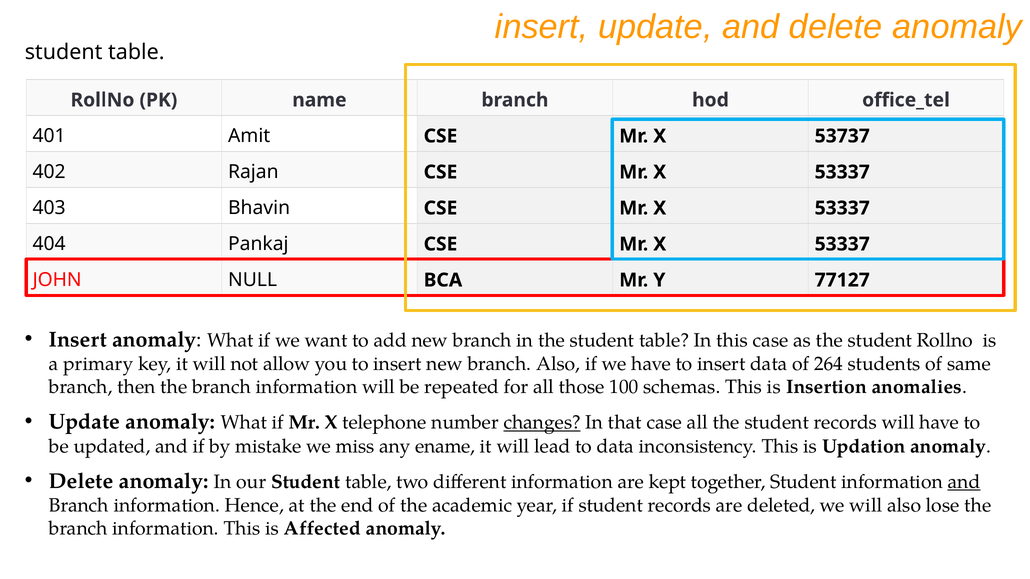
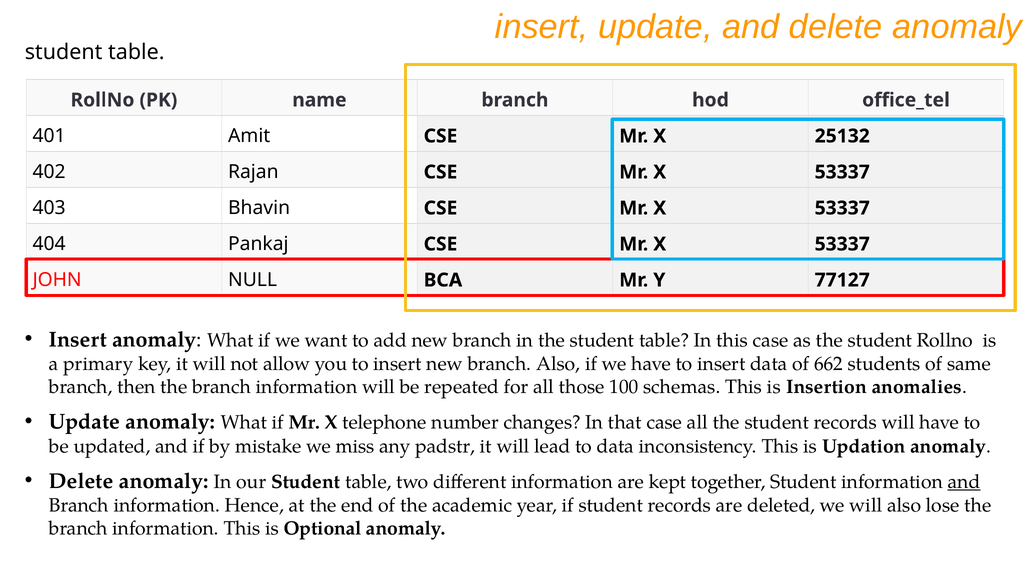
53737: 53737 -> 25132 (842, 136)
264: 264 -> 662 (829, 364)
changes underline: present -> none (542, 423)
ename: ename -> padstr (445, 446)
Affected: Affected -> Optional (323, 529)
